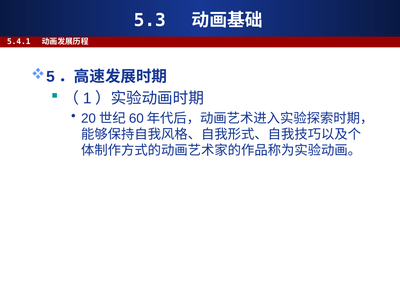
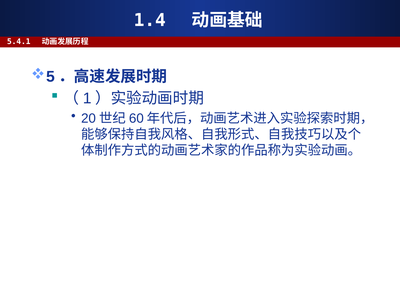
5.3: 5.3 -> 1.4 (150, 20)
